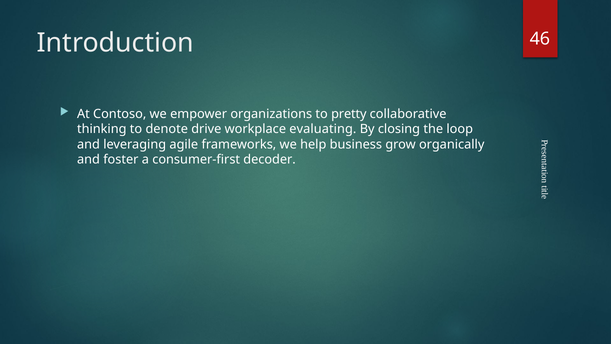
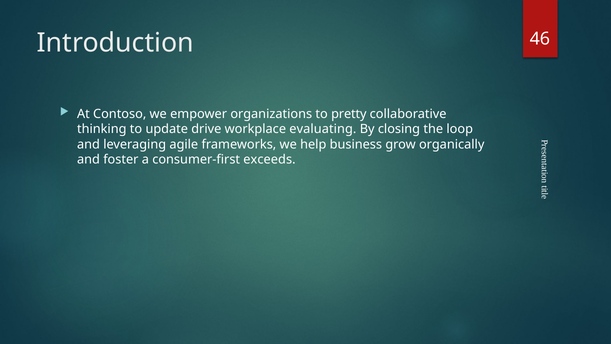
denote: denote -> update (167, 129)
decoder: decoder -> exceeds (269, 160)
